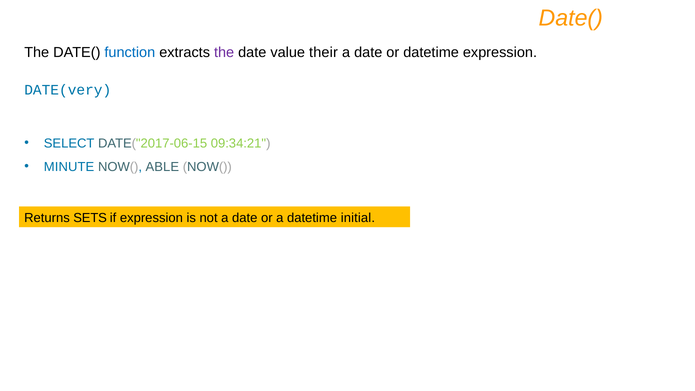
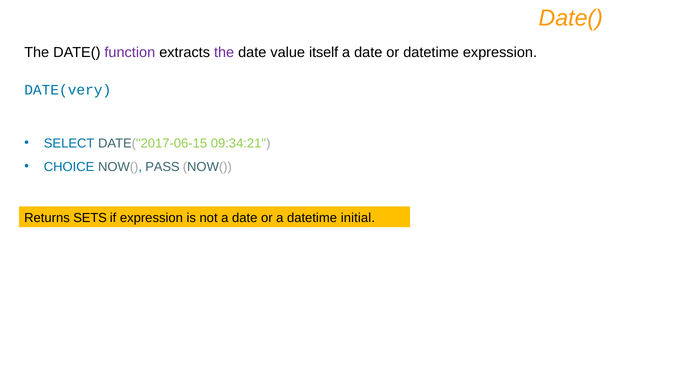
function colour: blue -> purple (130, 52)
their: their -> itself (324, 52)
MINUTE: MINUTE -> CHOICE (69, 167)
ABLE: ABLE -> PASS (162, 167)
